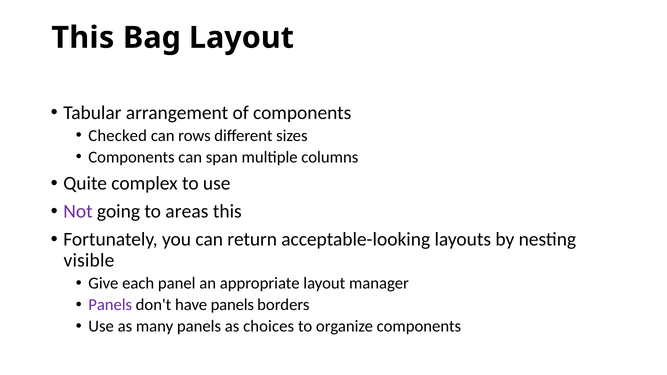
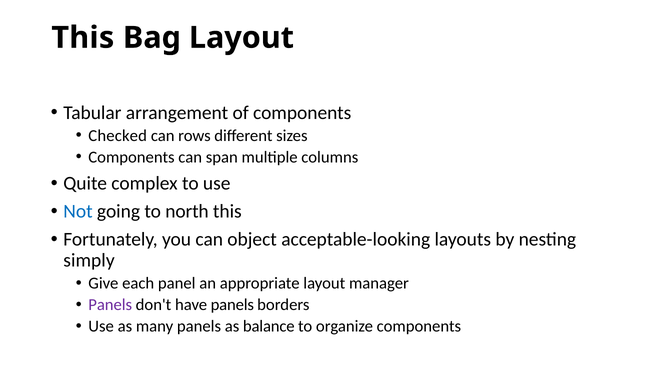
Not colour: purple -> blue (78, 212)
areas: areas -> north (187, 212)
return: return -> object (252, 239)
visible: visible -> simply (89, 260)
choices: choices -> balance (269, 326)
